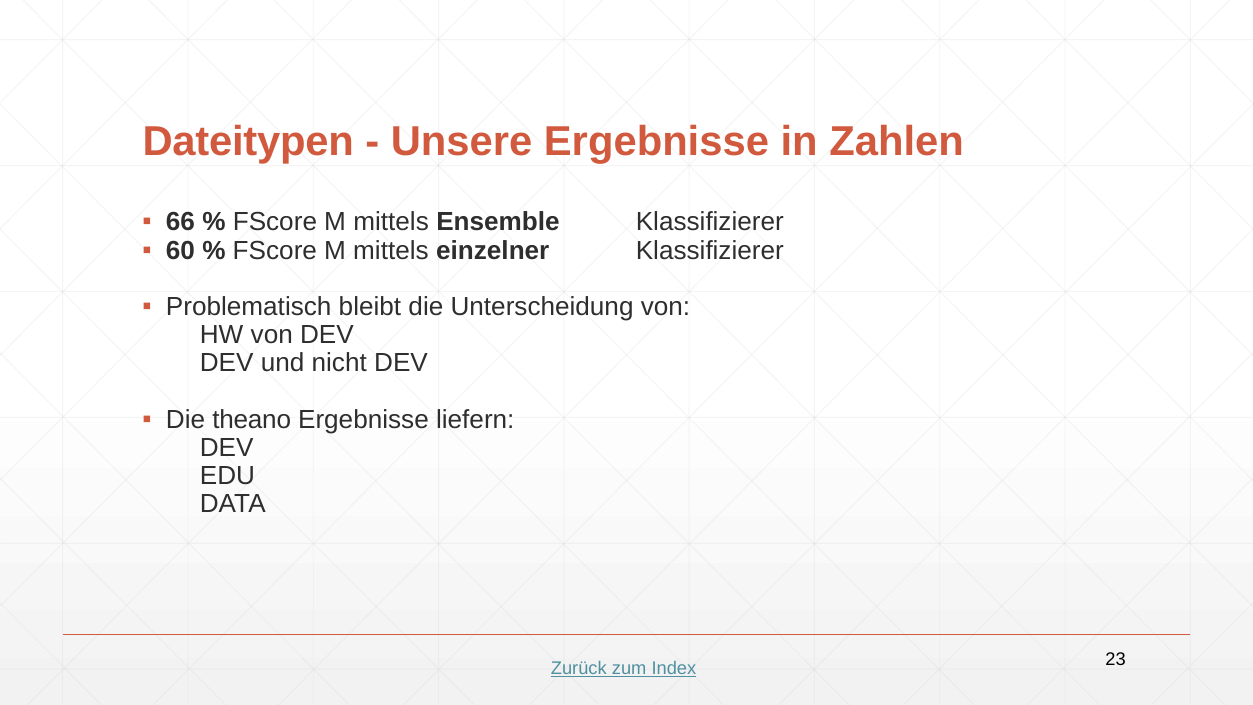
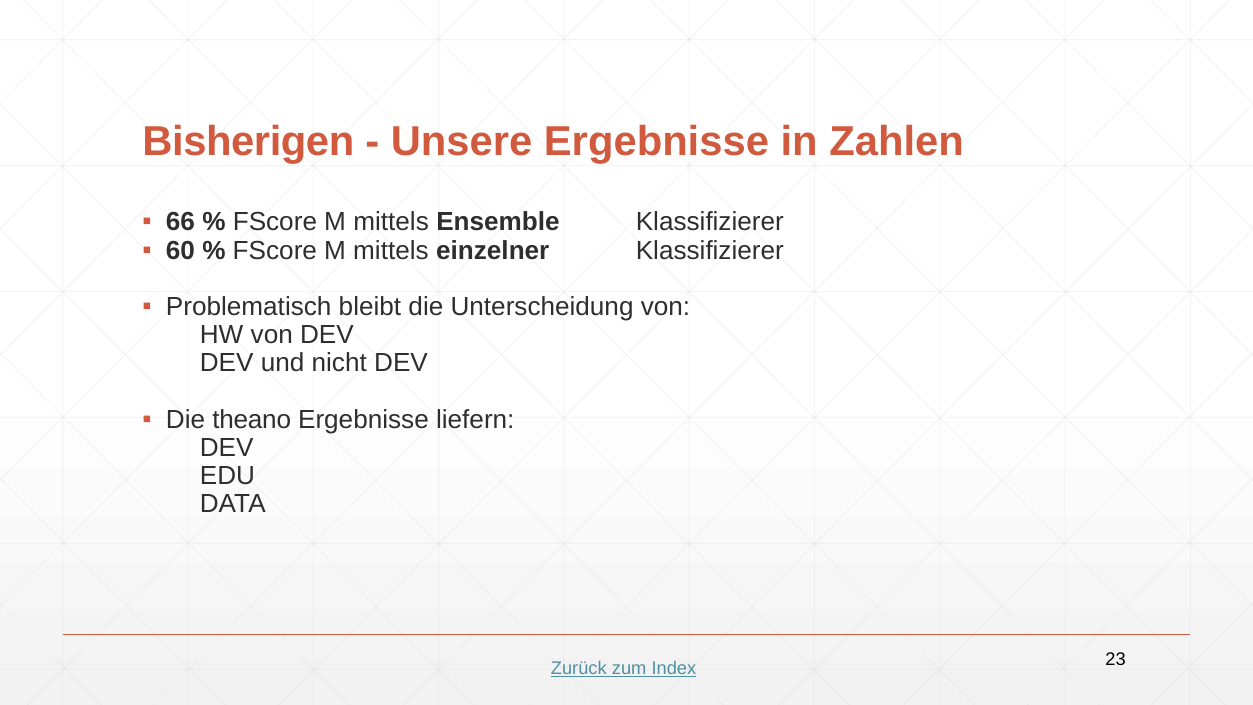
Dateitypen: Dateitypen -> Bisherigen (248, 142)
